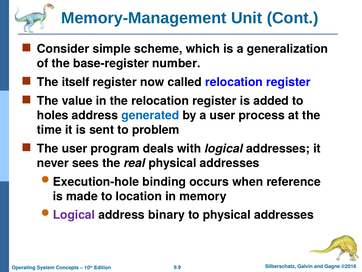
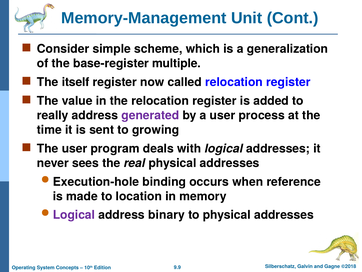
number: number -> multiple (176, 63)
holes: holes -> really (53, 115)
generated colour: blue -> purple (150, 115)
problem: problem -> growing (156, 130)
